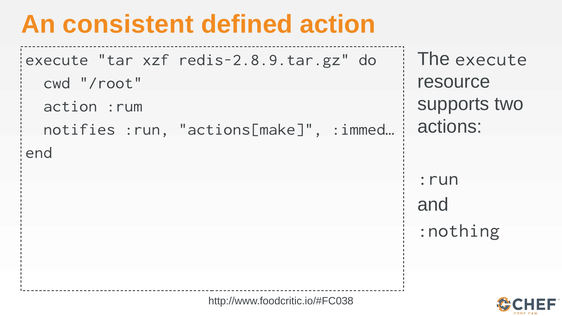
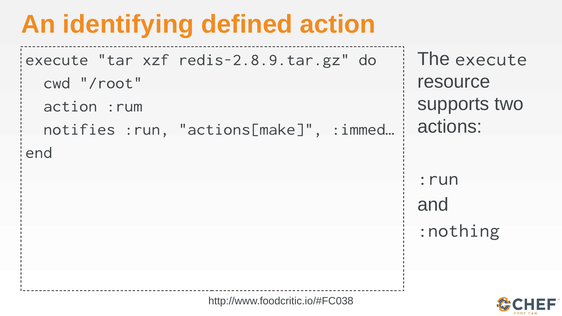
consistent: consistent -> identifying (128, 24)
